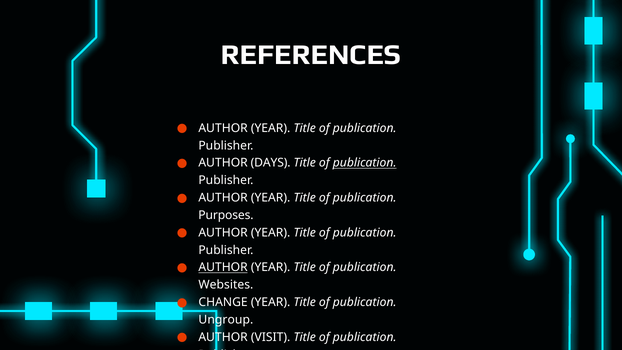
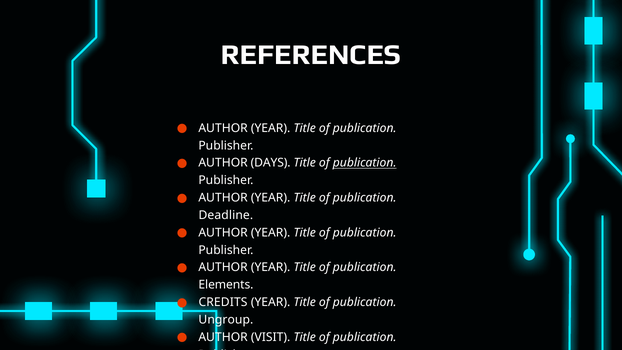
Purposes: Purposes -> Deadline (226, 215)
AUTHOR underline: present -> none (223, 267)
Websites: Websites -> Elements (226, 285)
CHANGE: CHANGE -> CREDITS (223, 302)
